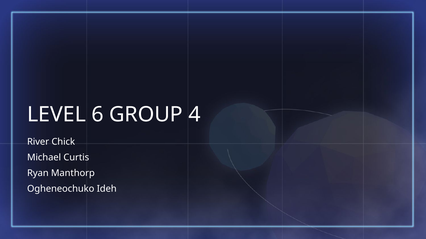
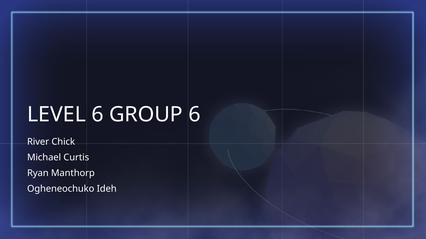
GROUP 4: 4 -> 6 (194, 115)
